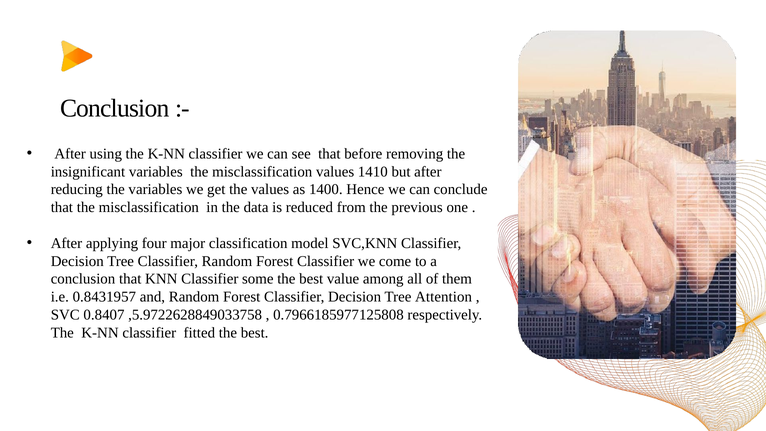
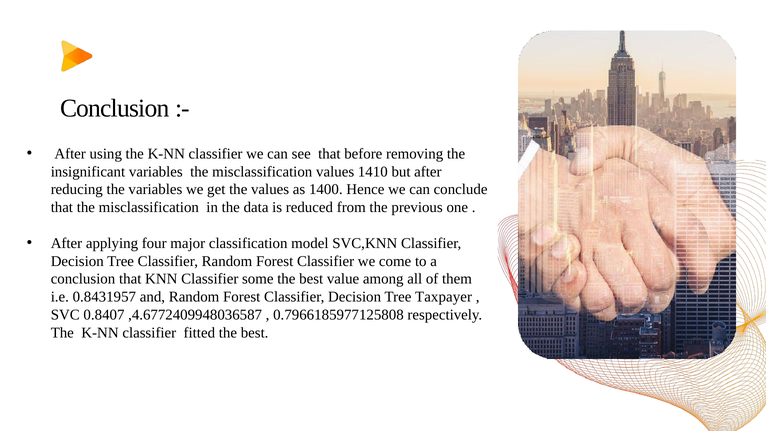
Attention: Attention -> Taxpayer (444, 297)
,5.9722628849033758: ,5.9722628849033758 -> ,4.6772409948036587 (195, 315)
